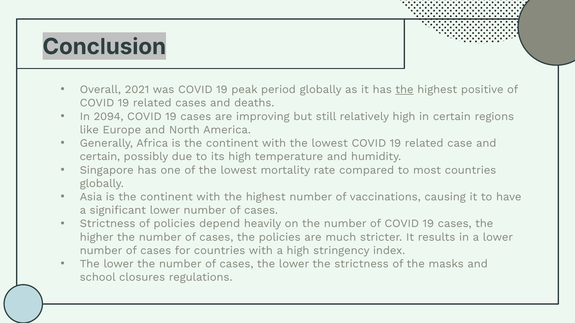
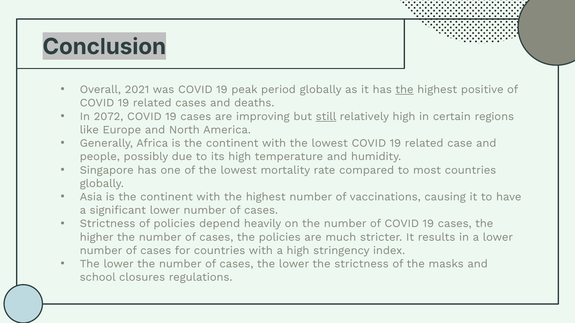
2094: 2094 -> 2072 (108, 117)
still underline: none -> present (326, 117)
certain: certain -> people (100, 157)
